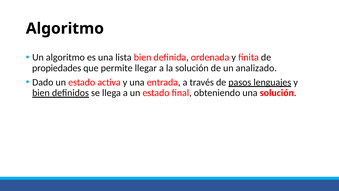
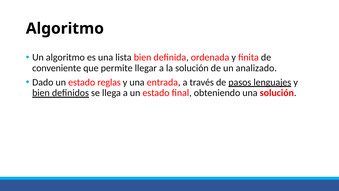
propiedades: propiedades -> conveniente (57, 68)
activa: activa -> reglas (109, 82)
